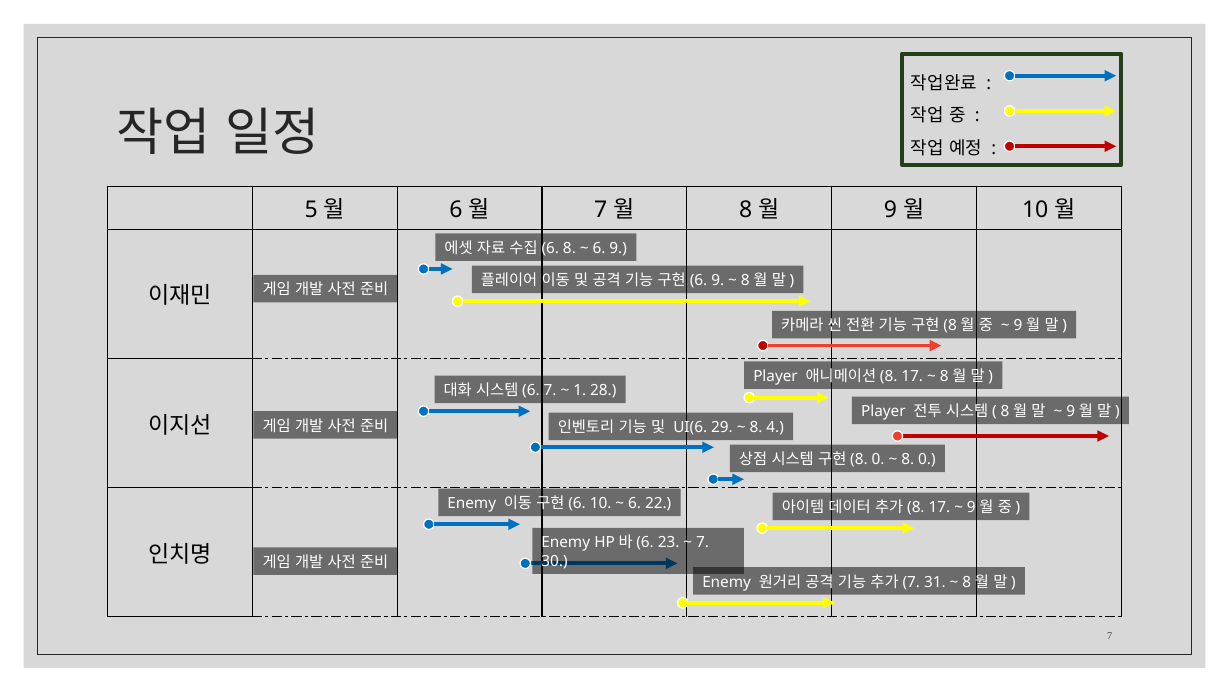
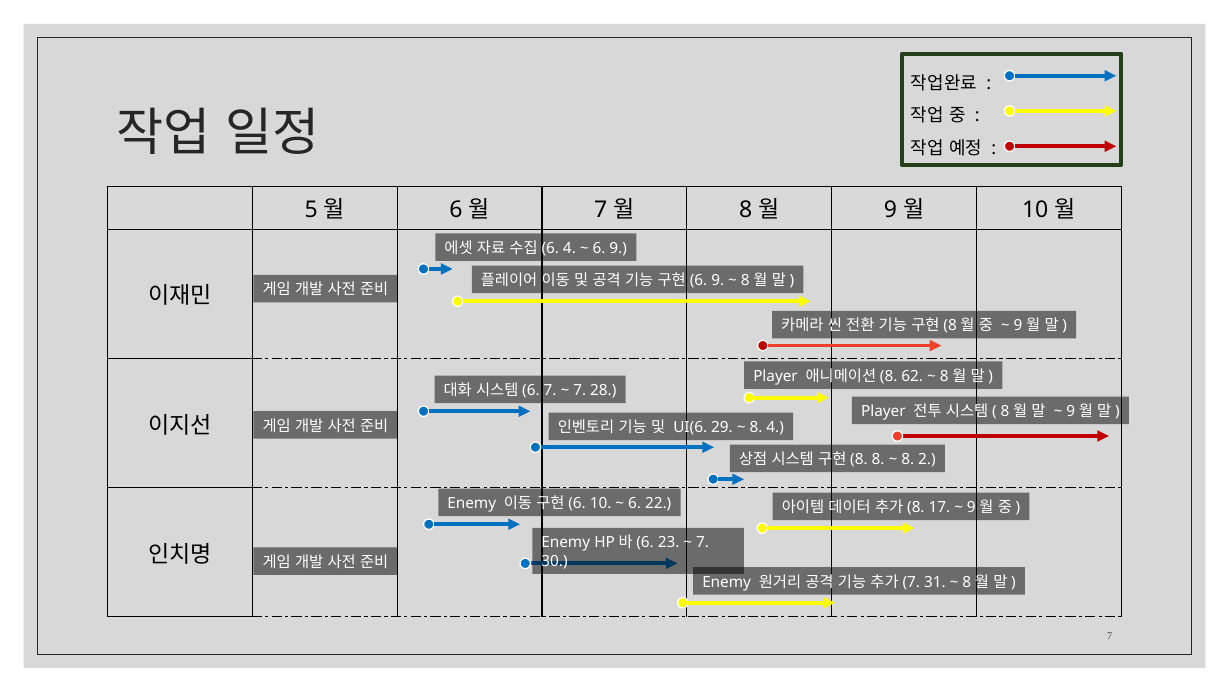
8: 8 -> 4 (569, 248)
17: 17 -> 62 (912, 376)
1: 1 -> 7 (580, 390)
0: 0 -> 8 (878, 459)
8 0: 0 -> 2 (927, 459)
